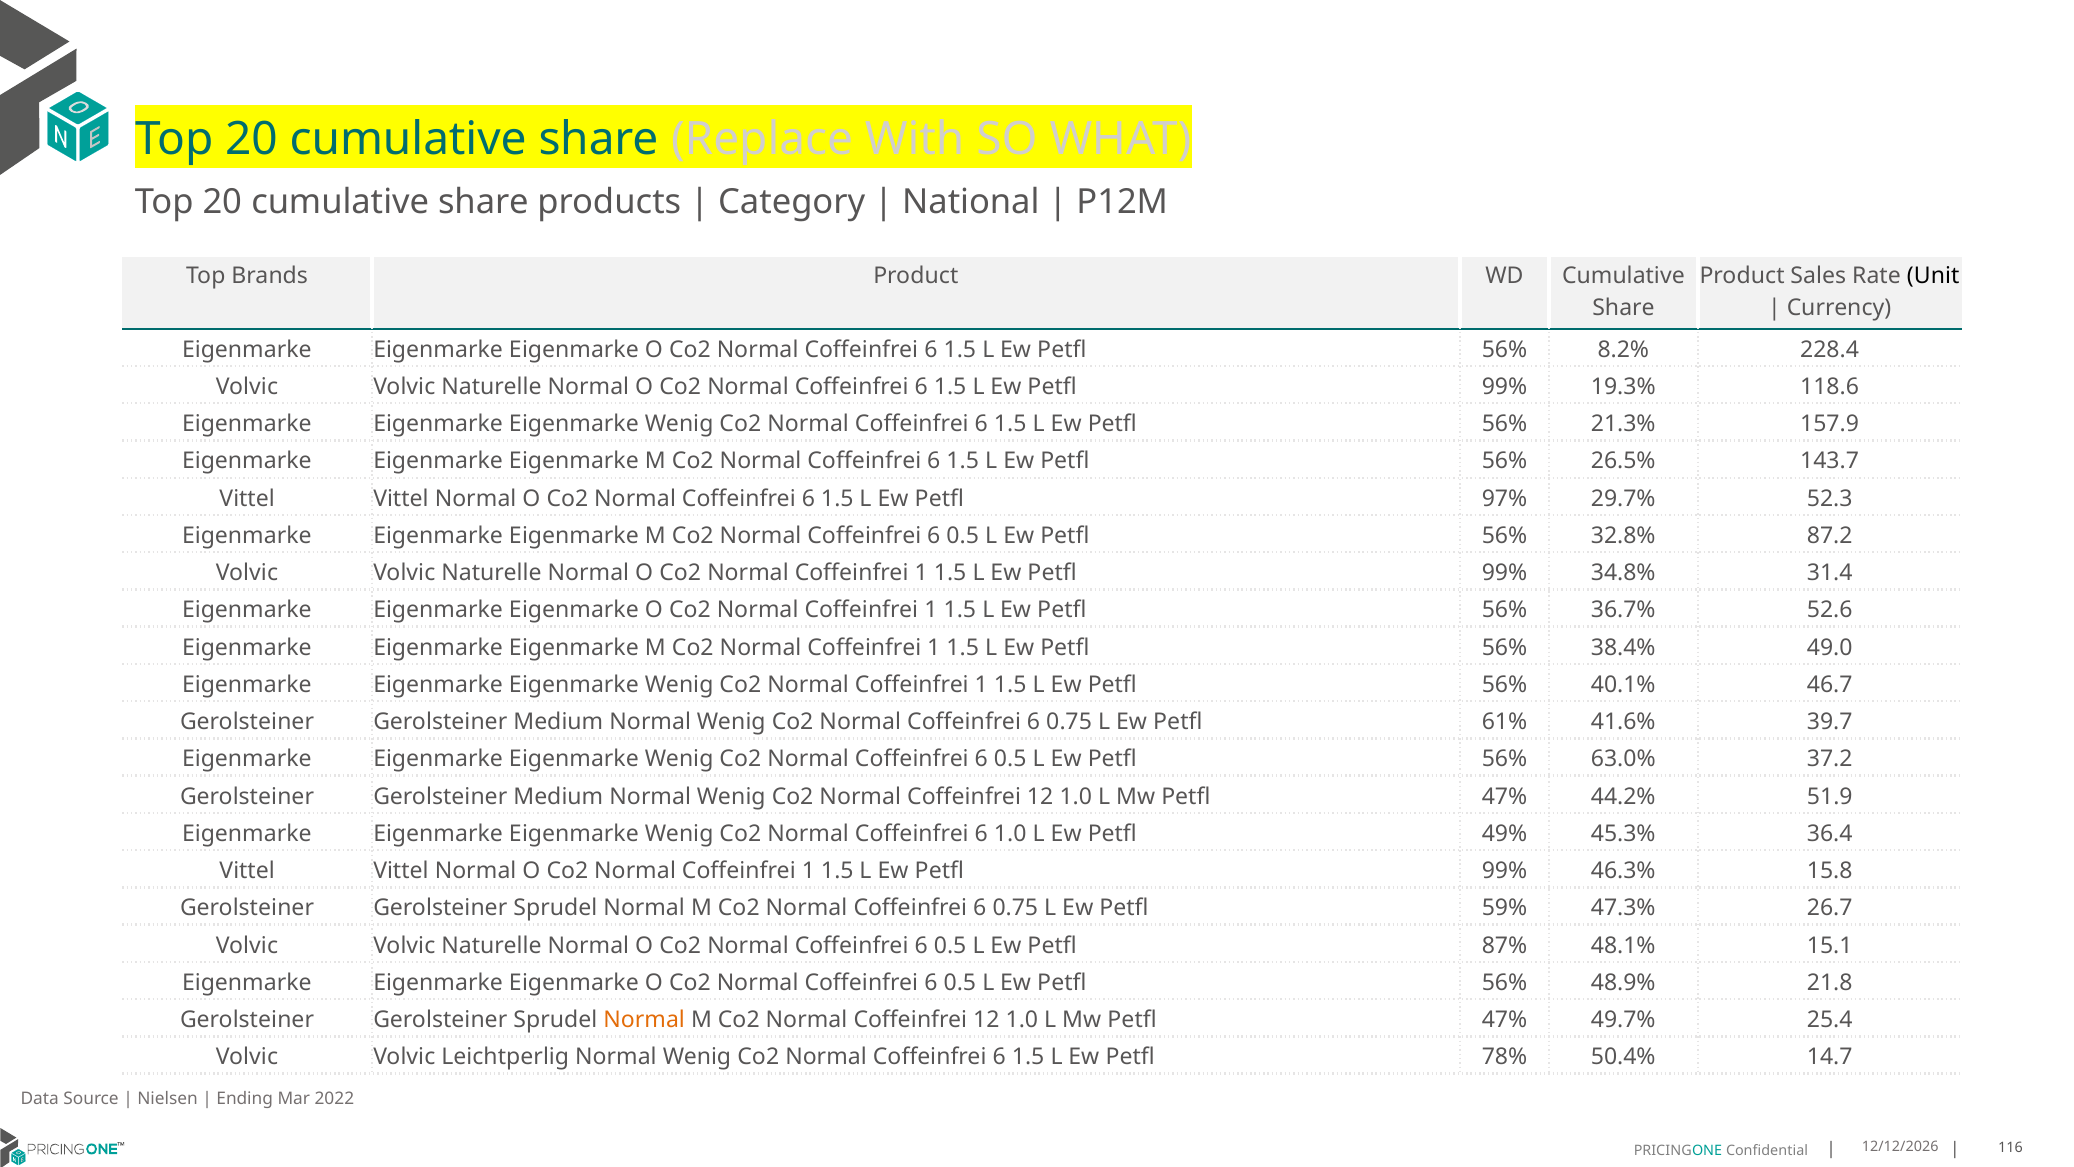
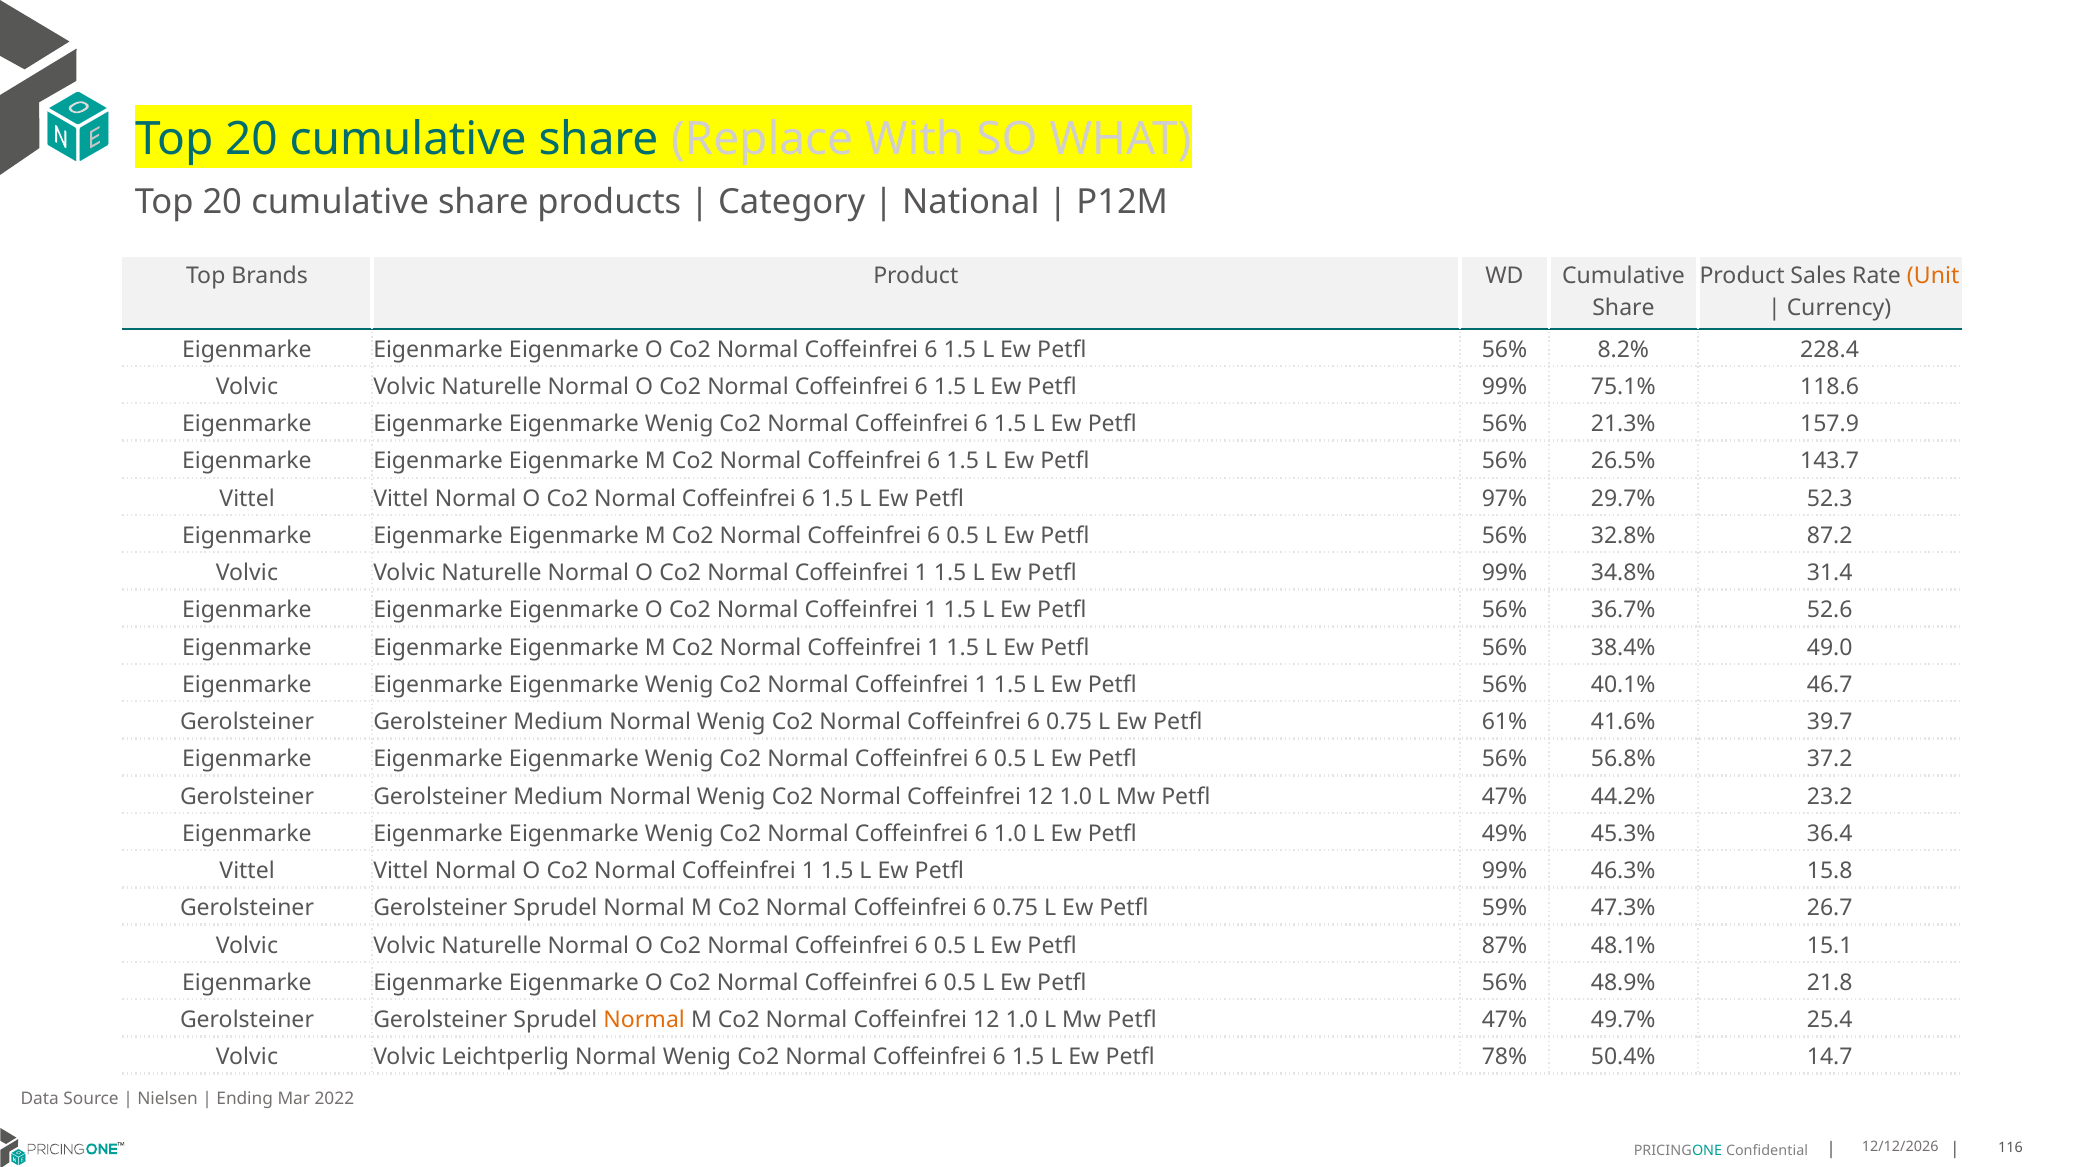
Unit colour: black -> orange (1933, 276)
19.3%: 19.3% -> 75.1% (1623, 387)
63.0%: 63.0% -> 56.8% (1623, 759)
51.9: 51.9 -> 23.2 (1830, 796)
